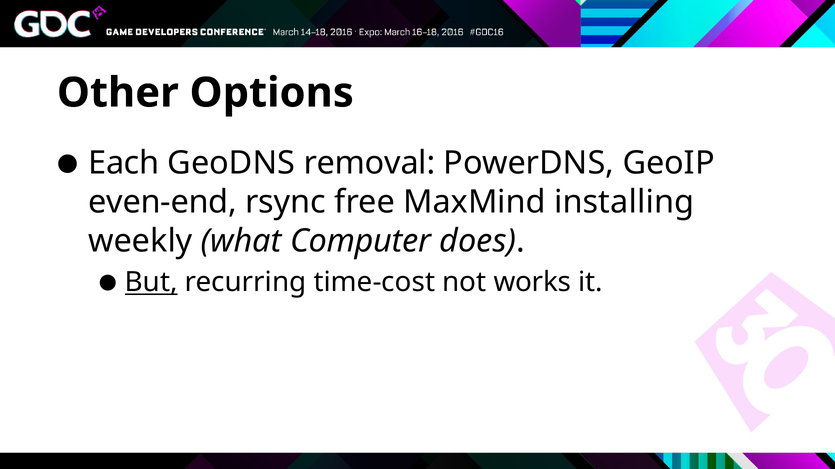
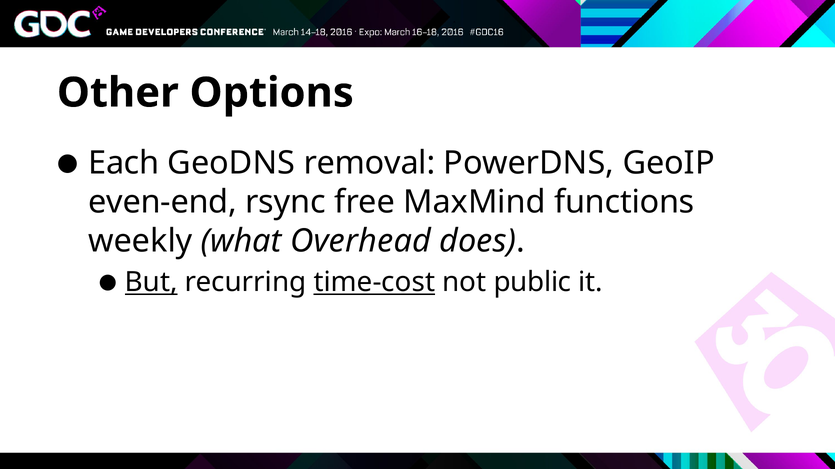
installing: installing -> functions (624, 202)
Computer: Computer -> Overhead (360, 241)
time-cost underline: none -> present (374, 283)
works: works -> public (532, 283)
